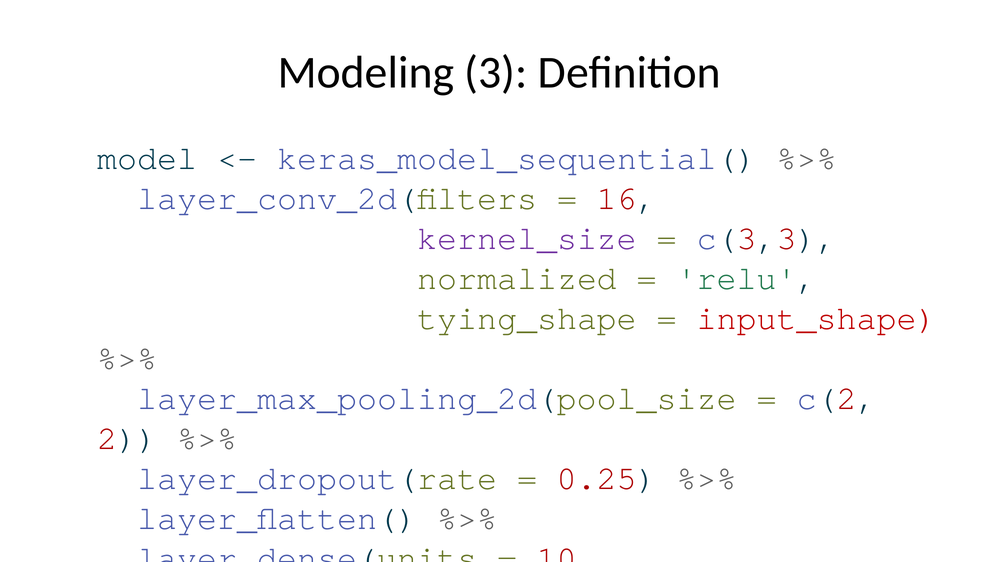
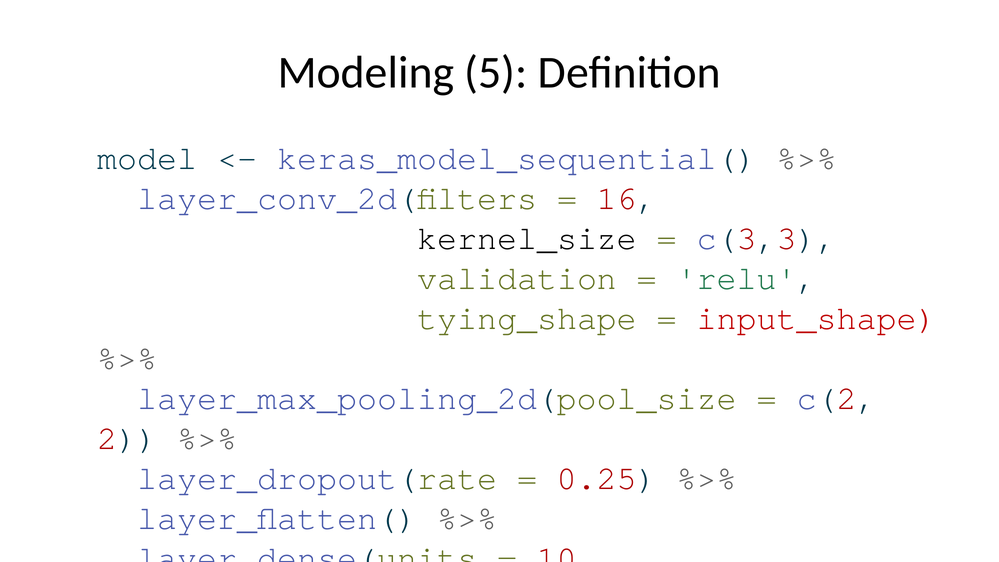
3: 3 -> 5 (496, 72)
kernel_size colour: purple -> black (527, 238)
normalized: normalized -> validation (517, 278)
